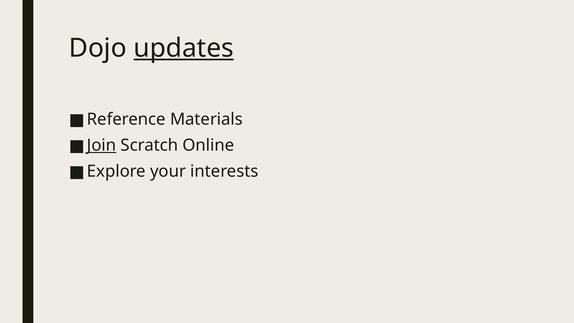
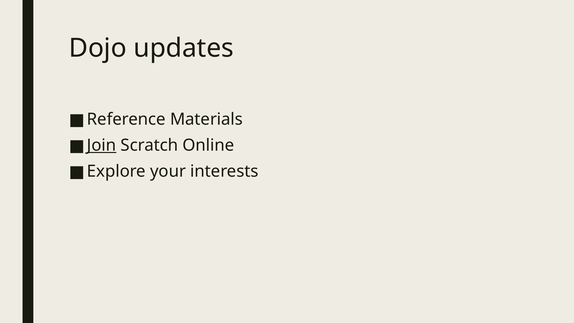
updates underline: present -> none (184, 48)
